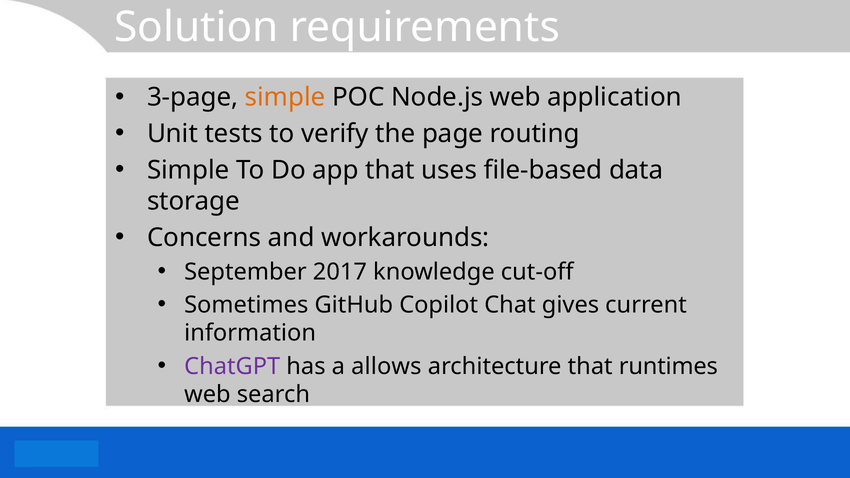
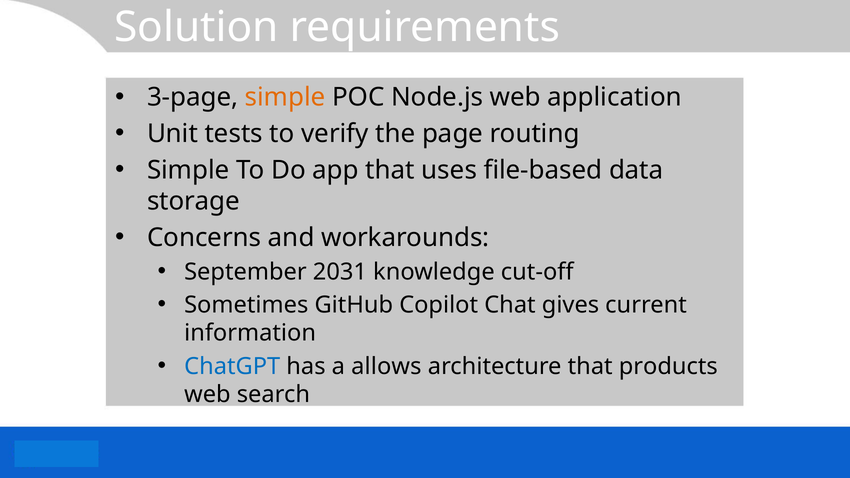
2017: 2017 -> 2031 (340, 272)
ChatGPT colour: purple -> blue (232, 366)
runtimes: runtimes -> products (668, 366)
